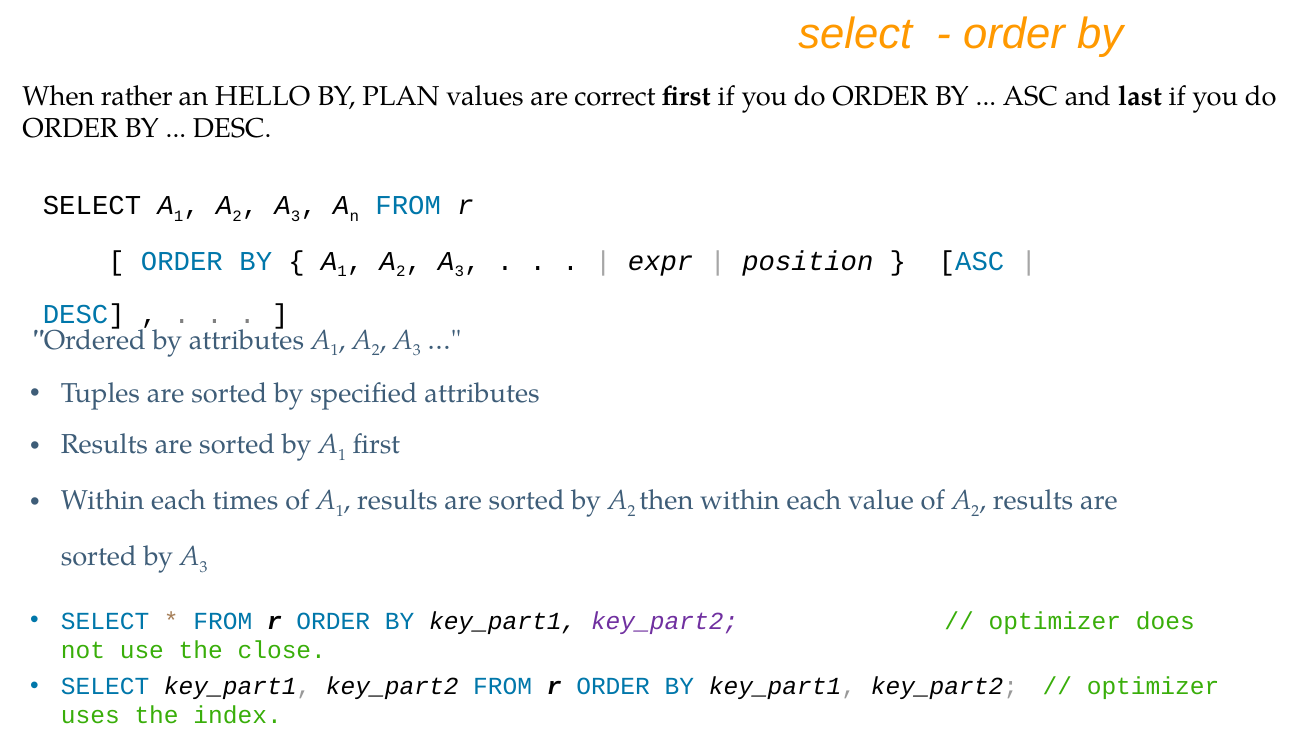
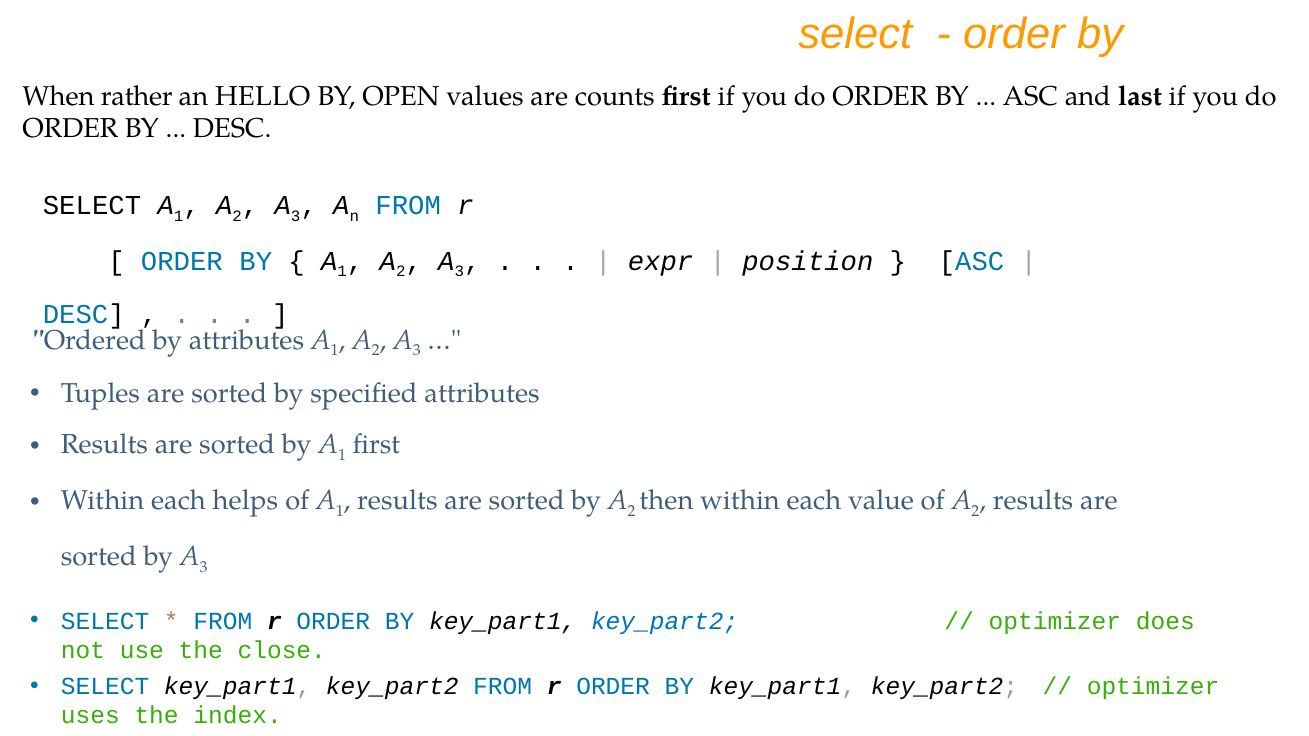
PLAN: PLAN -> OPEN (401, 96)
correct: correct -> counts (615, 96)
times: times -> helps (245, 501)
key_part2 colour: purple -> blue (665, 621)
